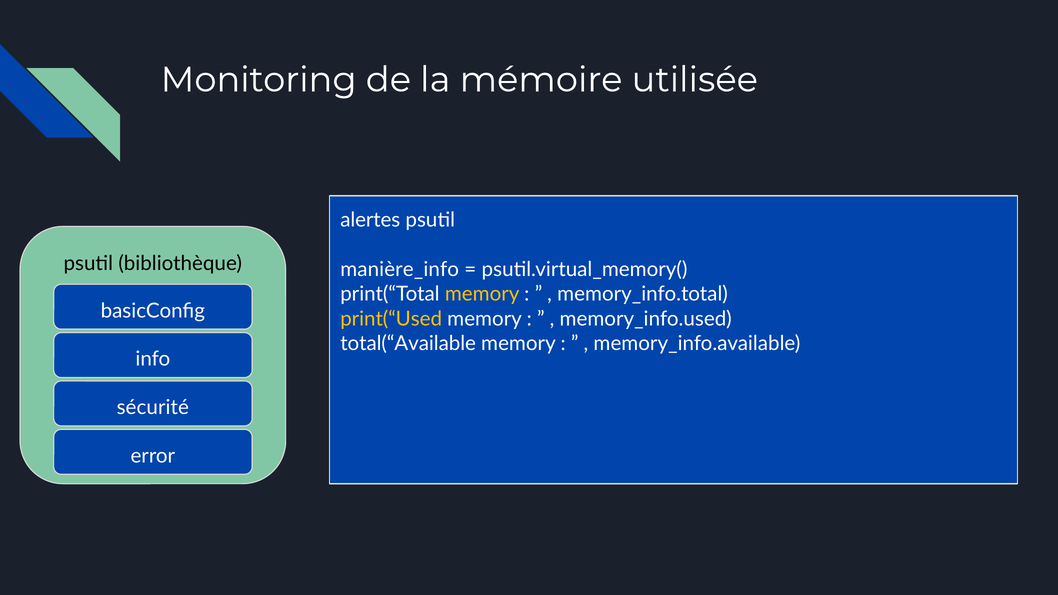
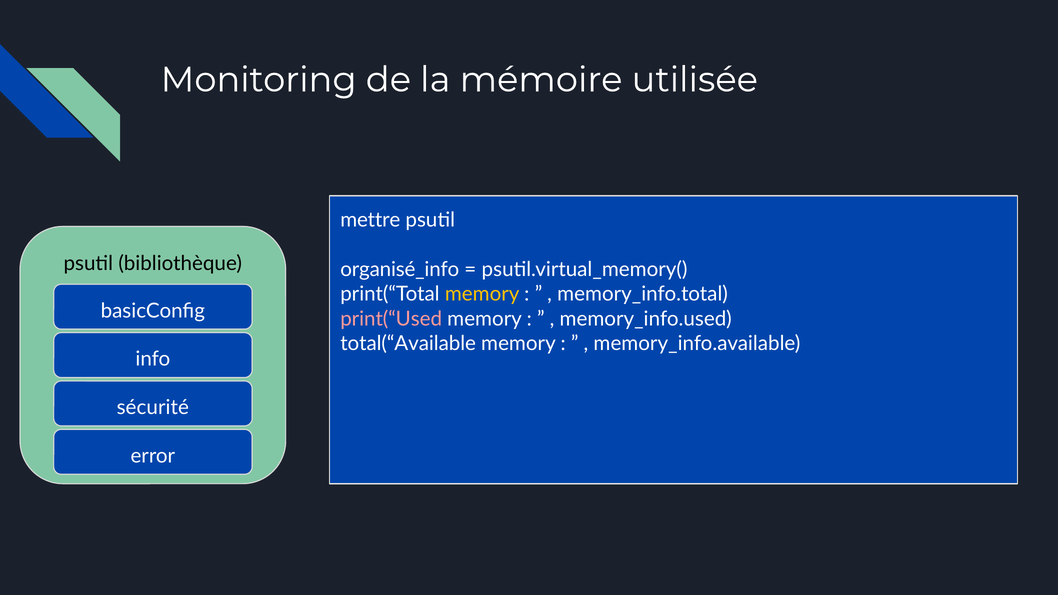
alertes: alertes -> mettre (370, 220)
manière_info: manière_info -> organisé_info (400, 270)
print(“Used colour: yellow -> pink (391, 319)
